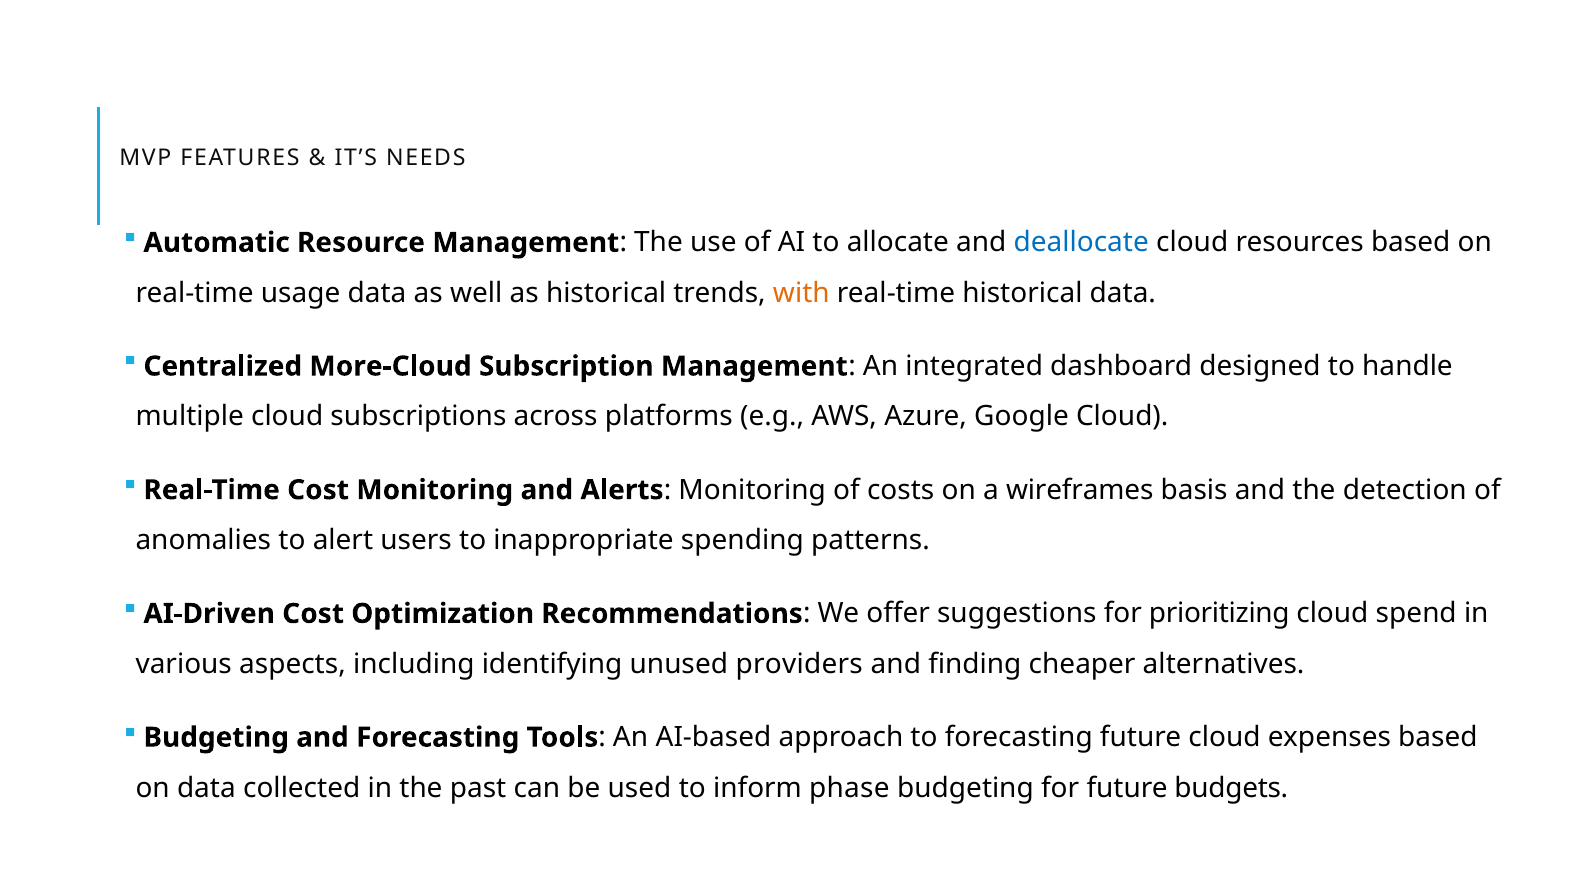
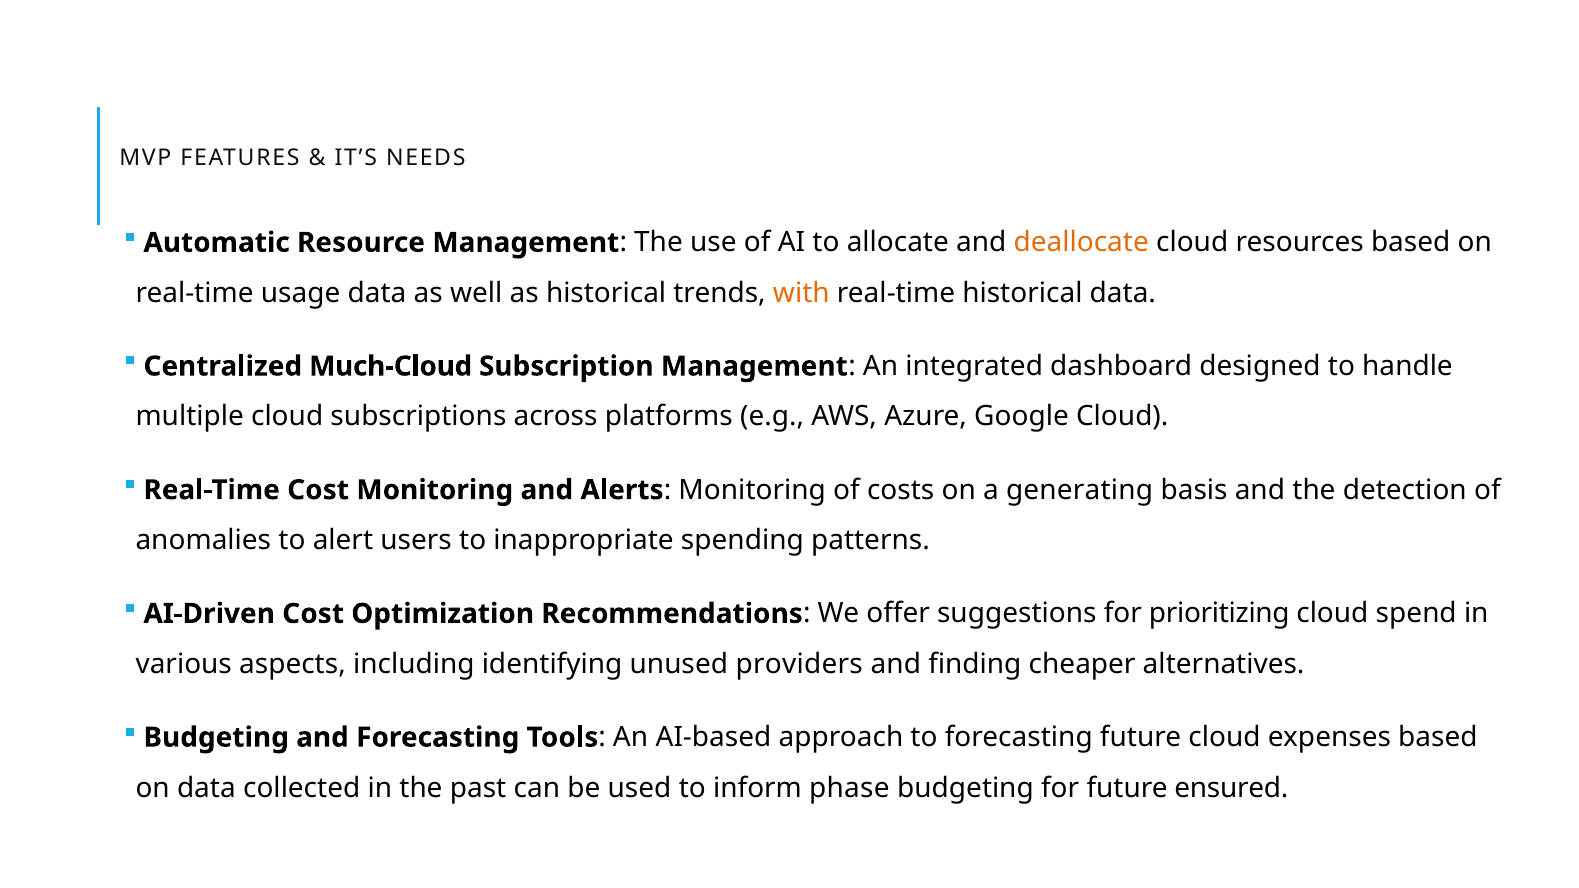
deallocate colour: blue -> orange (1081, 243)
More-Cloud: More-Cloud -> Much-Cloud (391, 366)
wireframes: wireframes -> generating (1080, 490)
budgets: budgets -> ensured (1231, 788)
